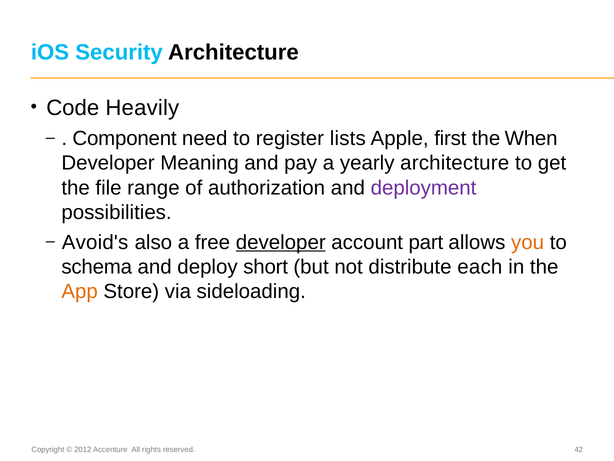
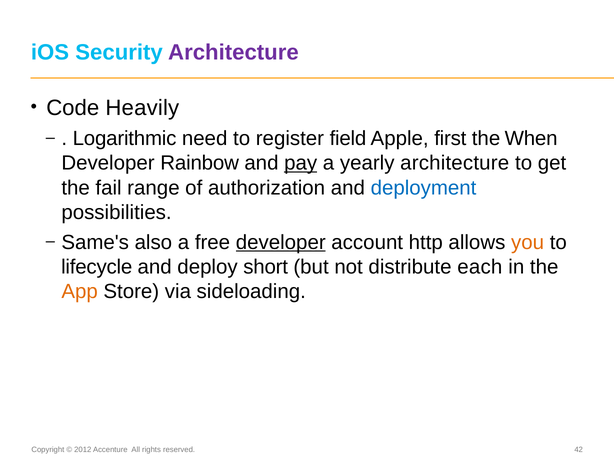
Architecture colour: black -> purple (233, 52)
Component: Component -> Logarithmic (125, 138)
lists: lists -> field (348, 138)
Meaning: Meaning -> Rainbow (200, 163)
pay underline: none -> present (301, 163)
file: file -> fail (109, 188)
deployment colour: purple -> blue (424, 188)
Avoid's: Avoid's -> Same's (95, 242)
part: part -> http (426, 242)
schema: schema -> lifecycle (97, 267)
